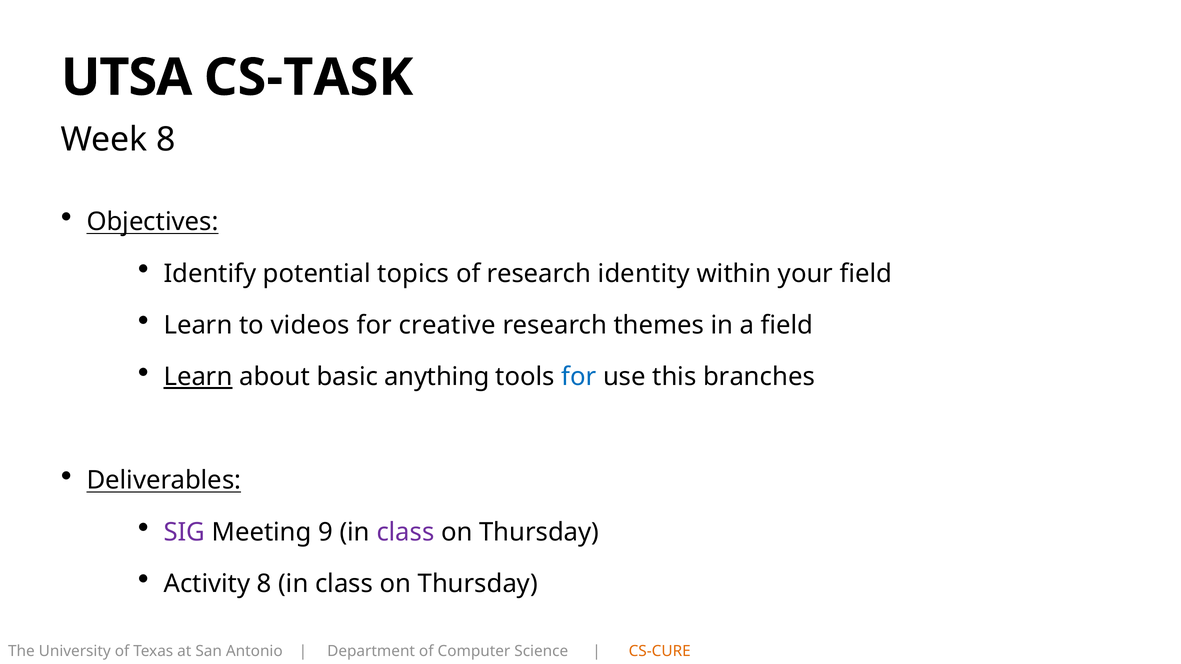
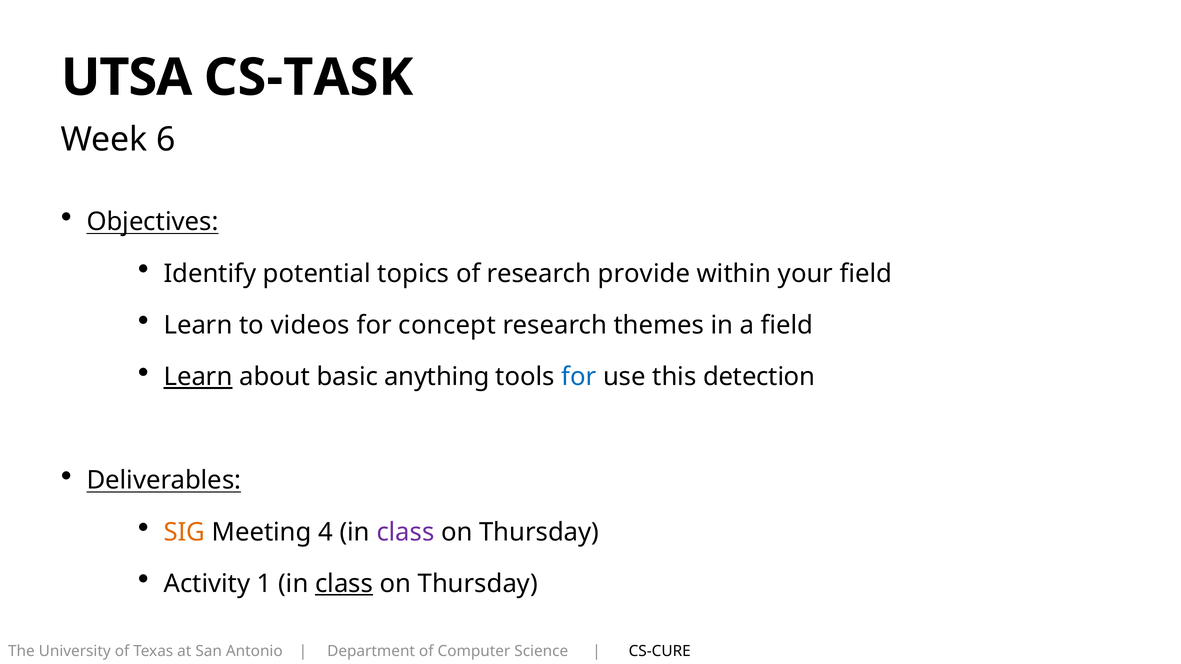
Week 8: 8 -> 6 (166, 140)
identity: identity -> provide (644, 274)
creative: creative -> concept (447, 325)
branches: branches -> detection (759, 377)
SIG colour: purple -> orange (184, 532)
9: 9 -> 4 (326, 532)
Activity 8: 8 -> 1 (264, 584)
class underline: none -> present (344, 584)
CS-CURE colour: orange -> black (660, 651)
